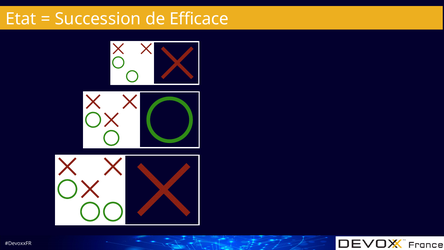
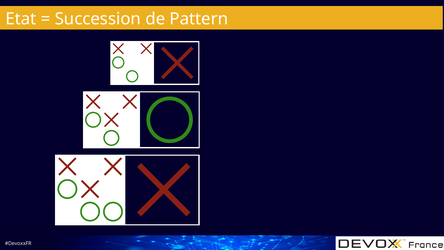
Efficace: Efficace -> Pattern (199, 19)
